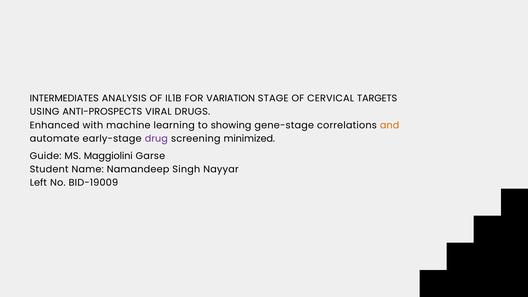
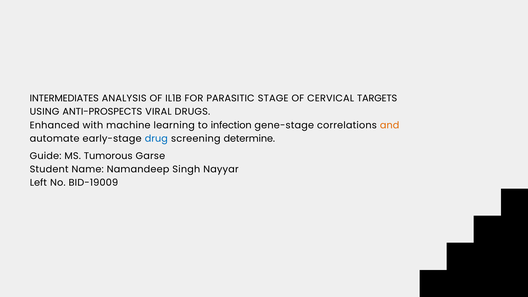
VARIATION: VARIATION -> PARASITIC (230, 98)
showing: showing -> infection (231, 125)
drug colour: purple -> blue (156, 139)
minimized: minimized -> determine (249, 139)
Maggiolini: Maggiolini -> Tumorous (108, 156)
